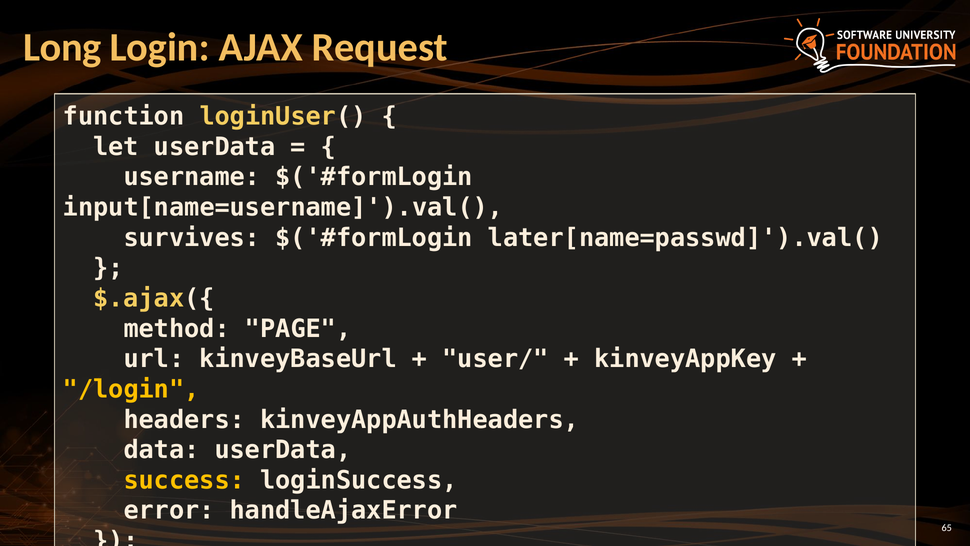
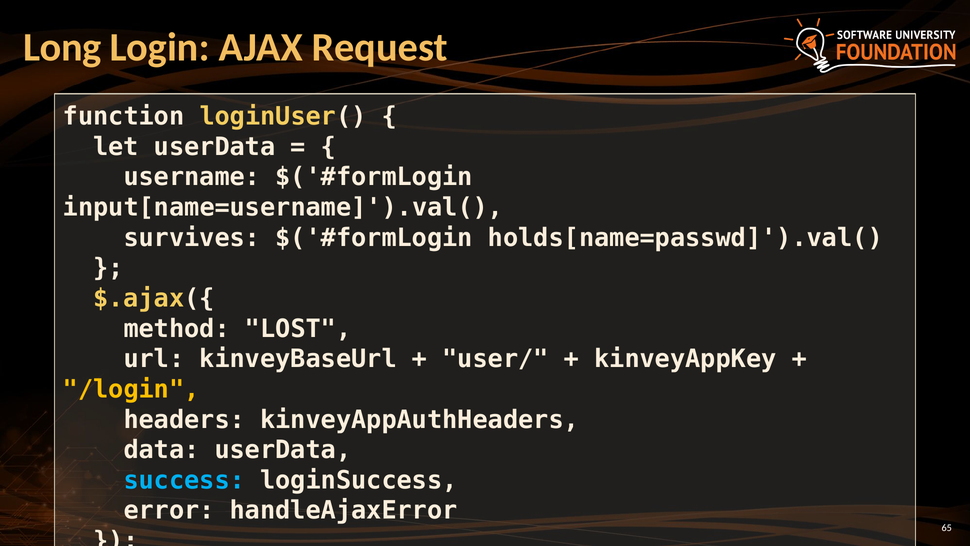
later[name=passwd]').val(: later[name=passwd]').val( -> holds[name=passwd]').val( (685, 238)
PAGE: PAGE -> LOST (298, 329)
success colour: yellow -> light blue (184, 480)
